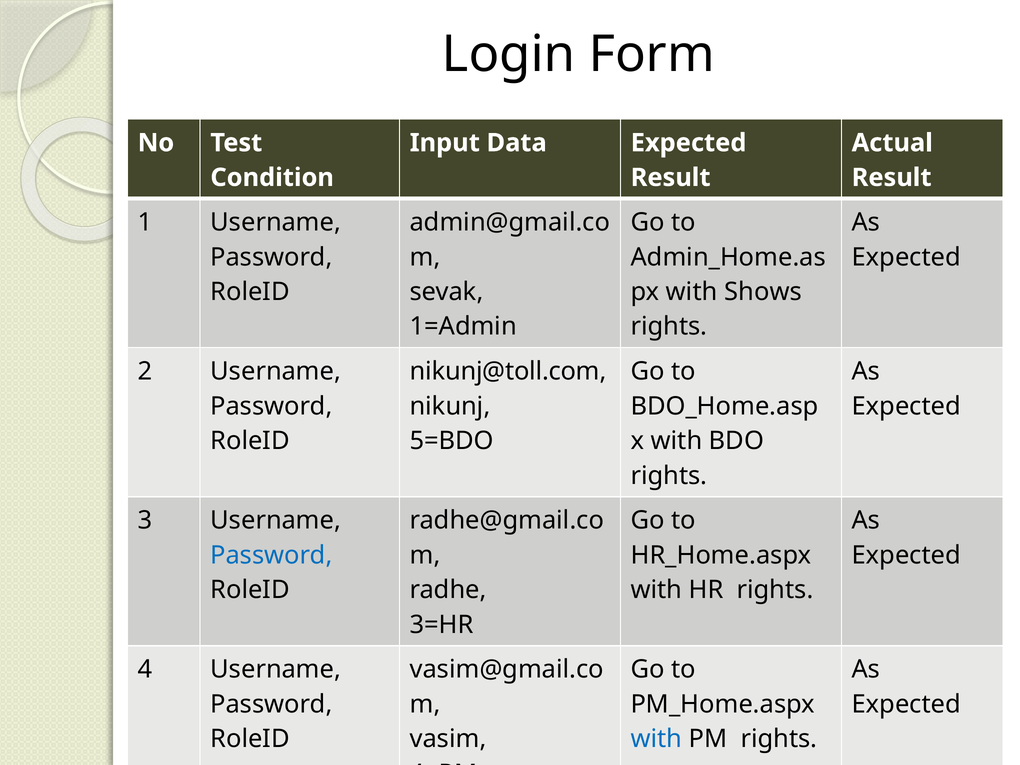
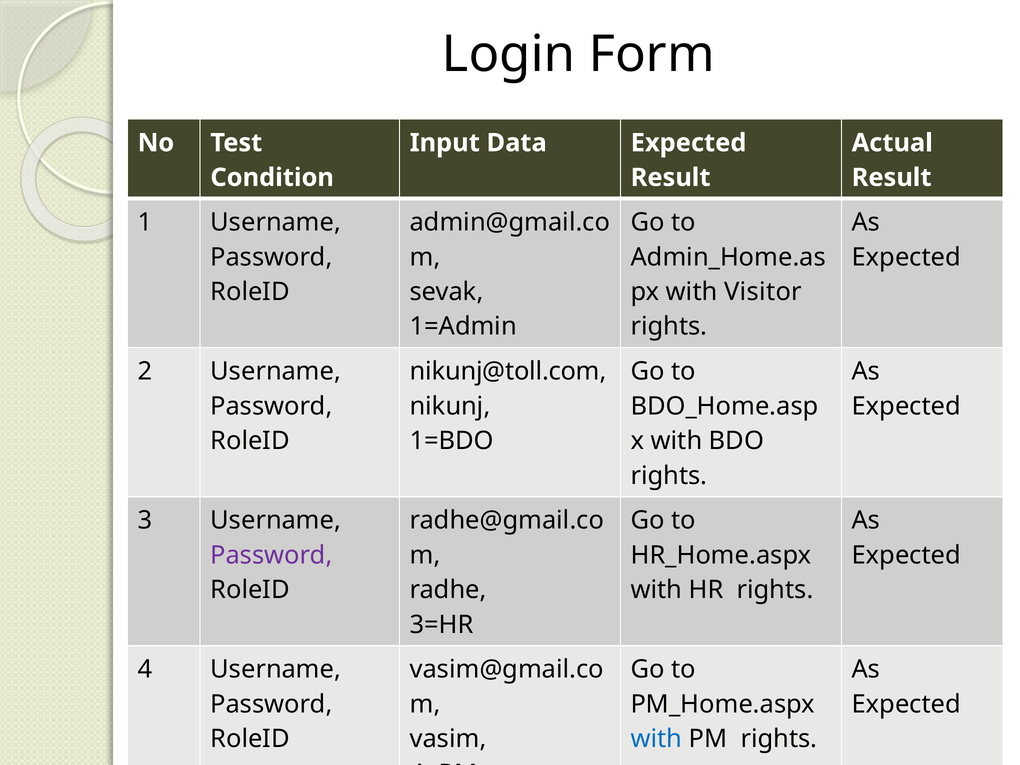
Shows: Shows -> Visitor (763, 292)
5=BDO: 5=BDO -> 1=BDO (452, 441)
Password colour: blue -> purple (271, 555)
